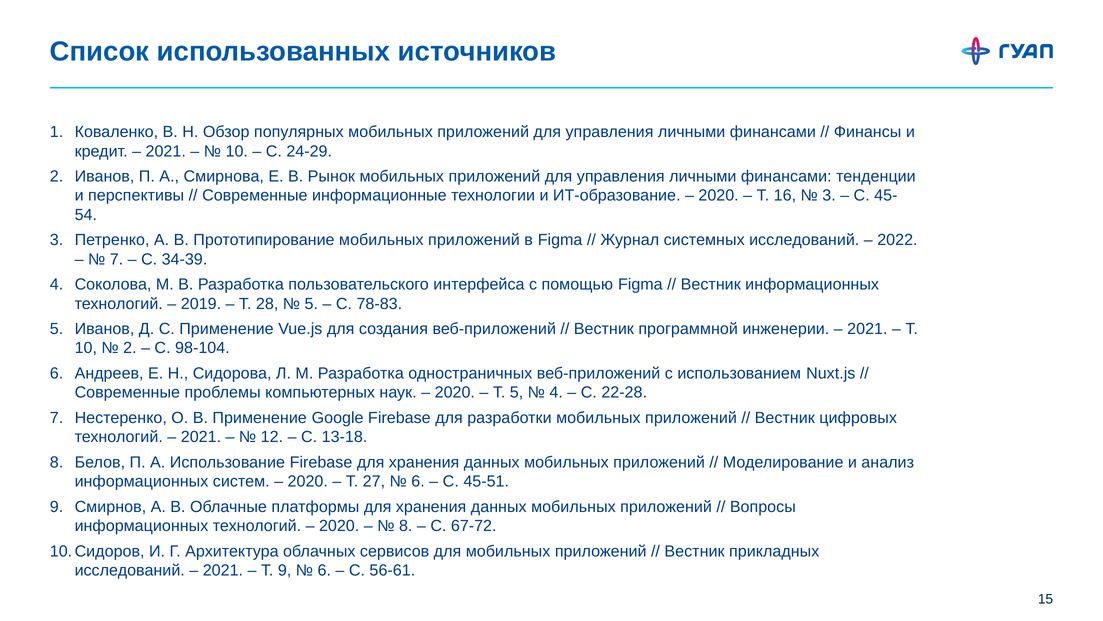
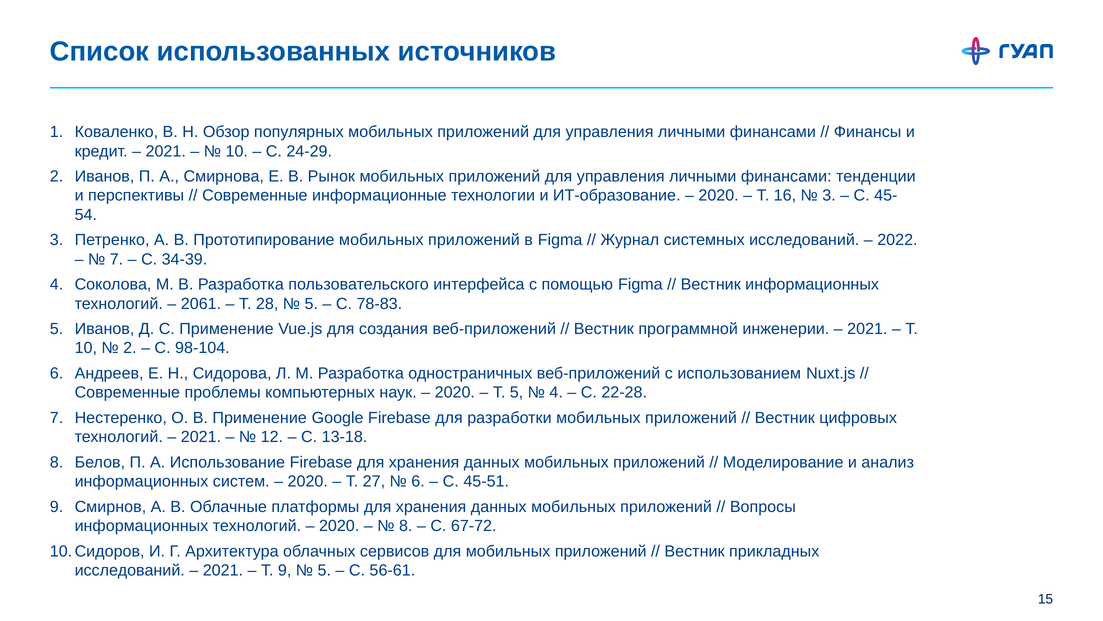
2019: 2019 -> 2061 (201, 303)
6: 6 -> 5 (324, 570)
